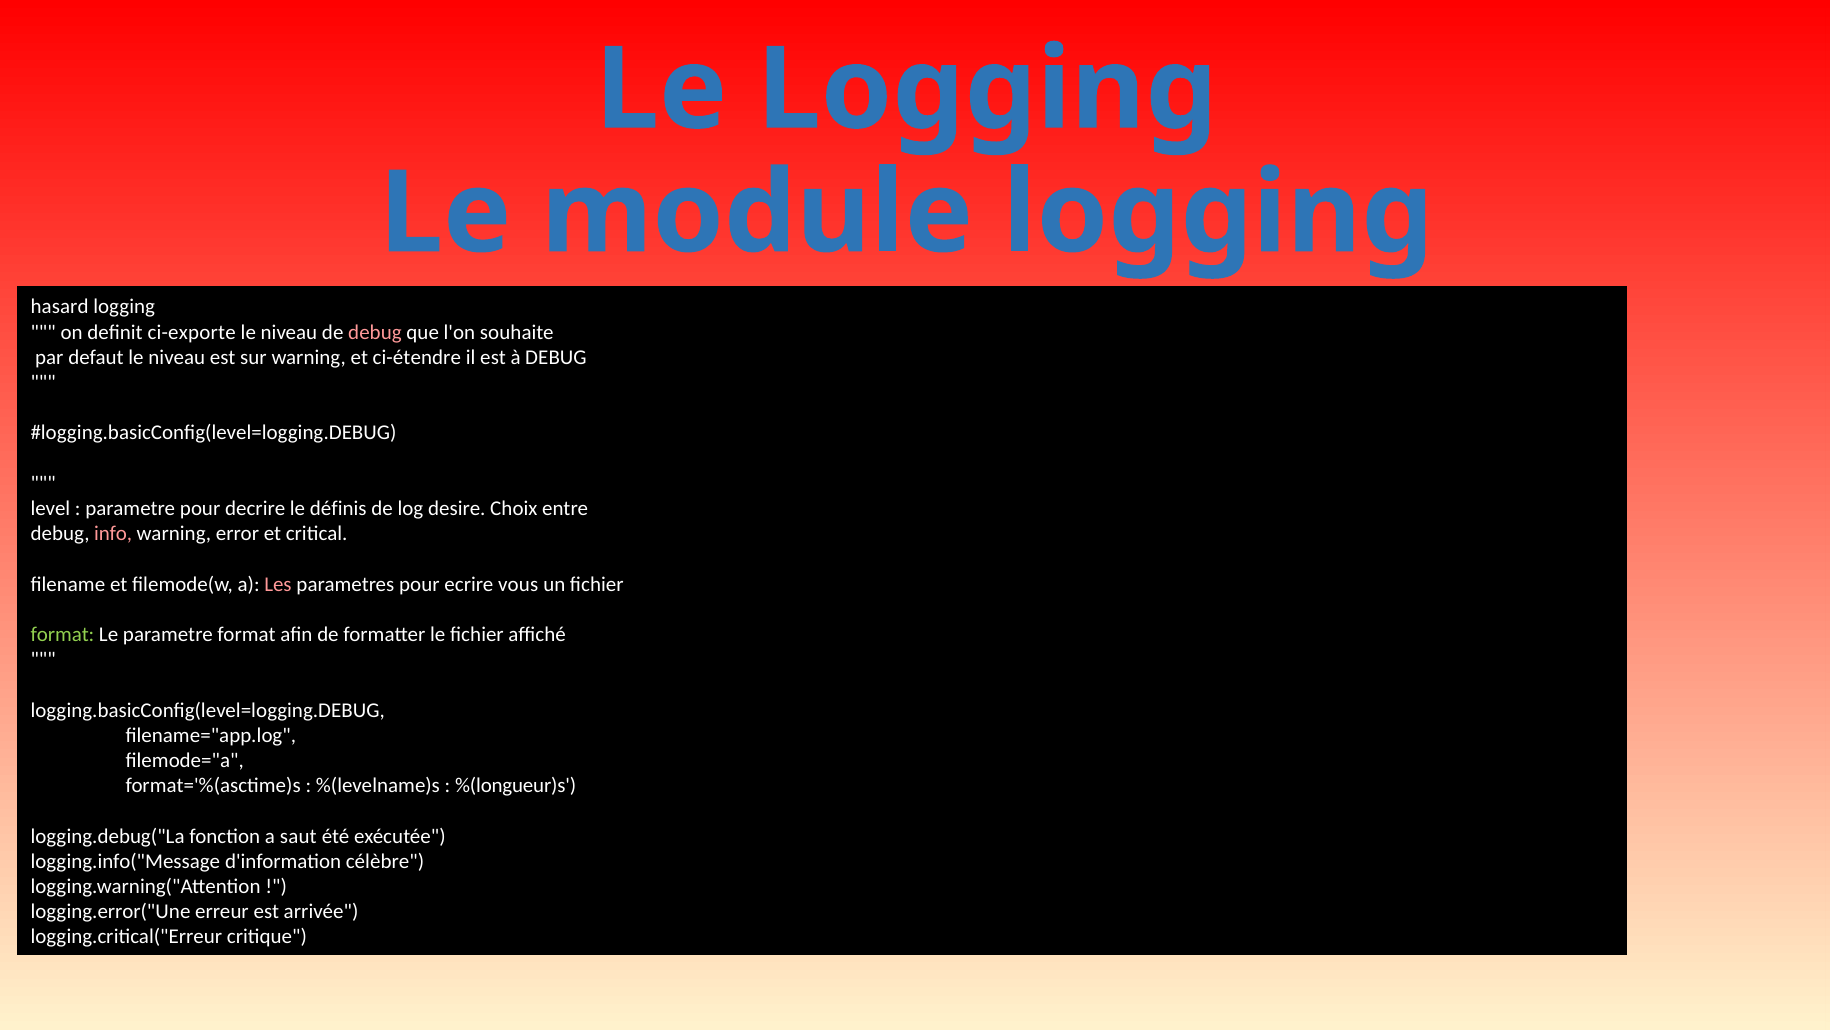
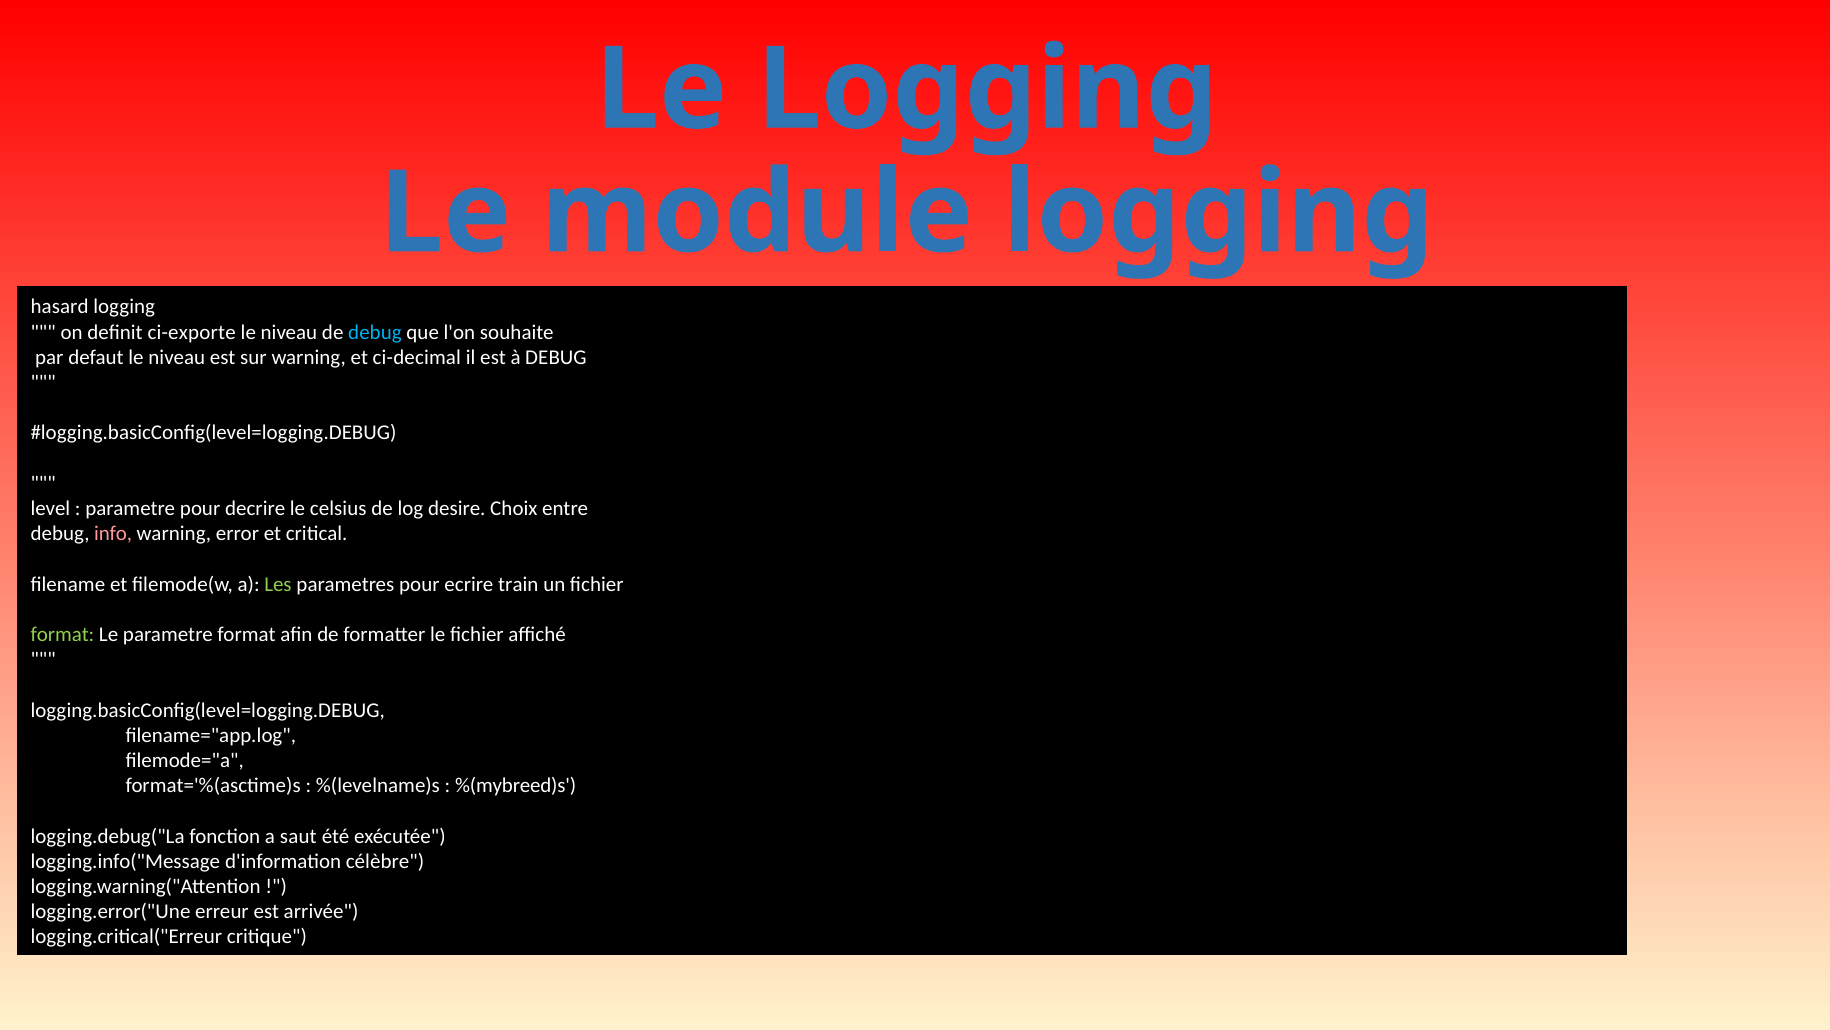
debug colour: pink -> light blue (375, 332)
ci-étendre: ci-étendre -> ci-decimal (417, 357)
définis: définis -> celsius (338, 508)
Les colour: pink -> light green (278, 584)
vous: vous -> train (518, 584)
%(longueur)s: %(longueur)s -> %(mybreed)s (516, 785)
